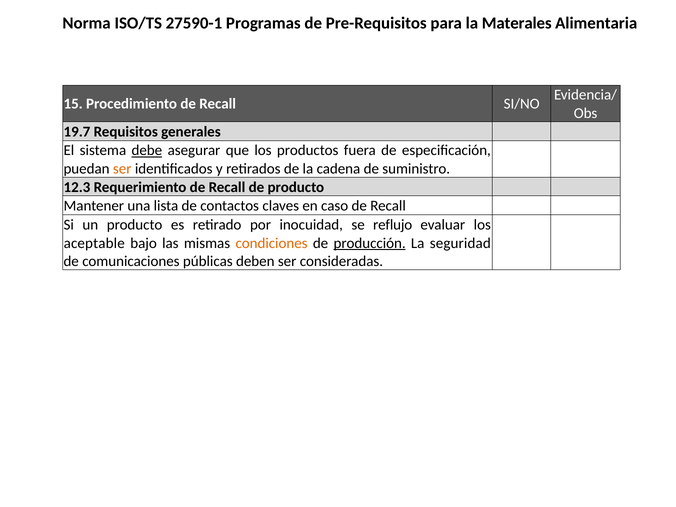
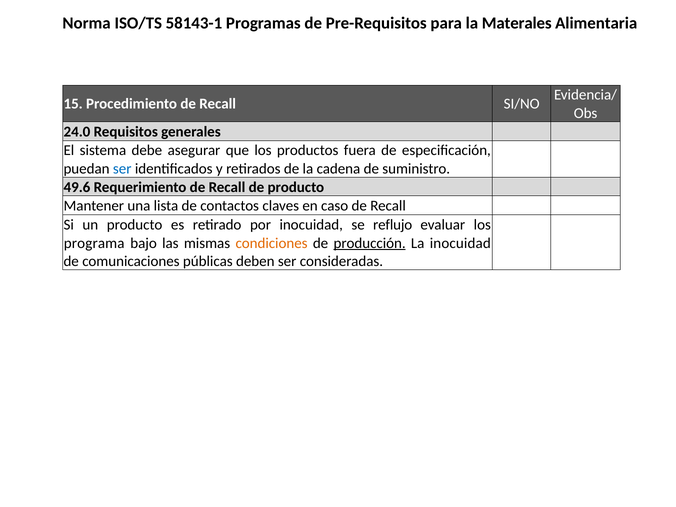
27590-1: 27590-1 -> 58143-1 (194, 23)
19.7: 19.7 -> 24.0 (77, 132)
debe underline: present -> none (147, 151)
ser colour: orange -> blue (122, 169)
12.3: 12.3 -> 49.6 (77, 187)
aceptable: aceptable -> programa (94, 243)
La seguridad: seguridad -> inocuidad (460, 243)
